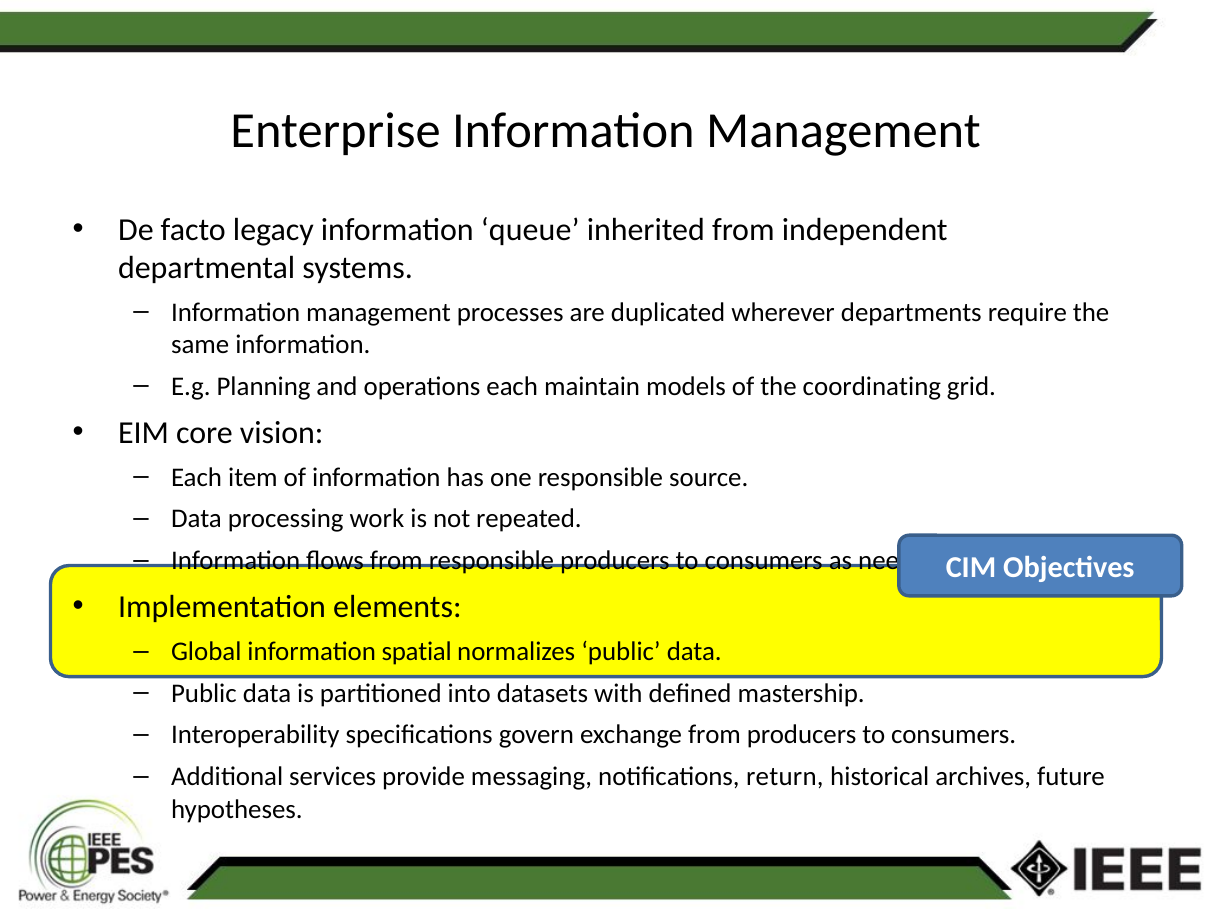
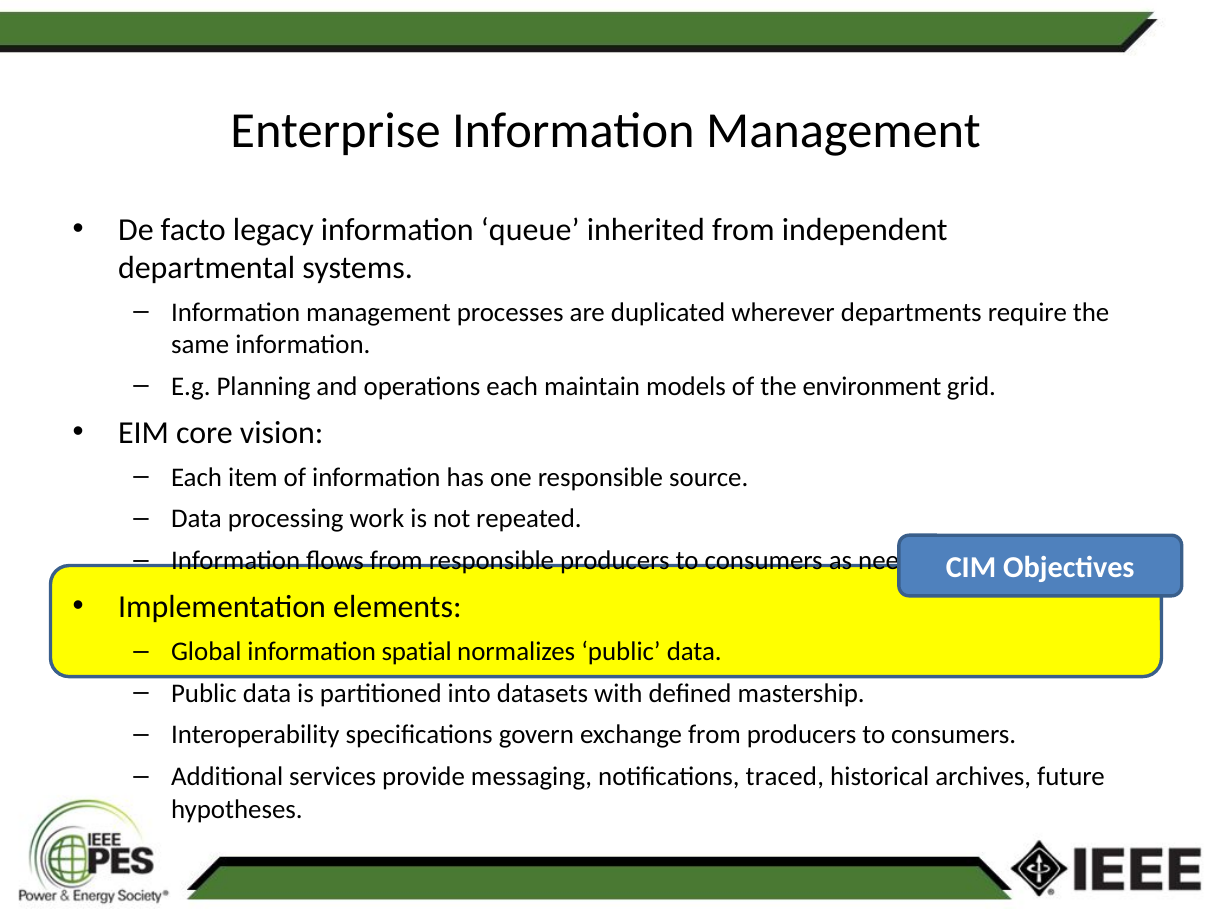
coordinating: coordinating -> environment (872, 386)
return: return -> traced (785, 777)
